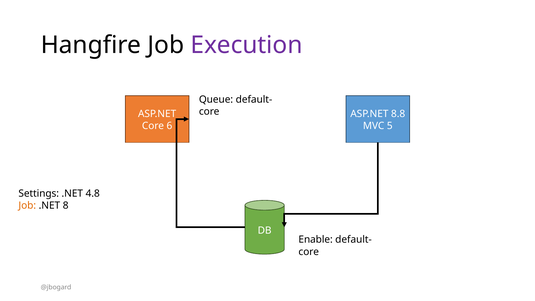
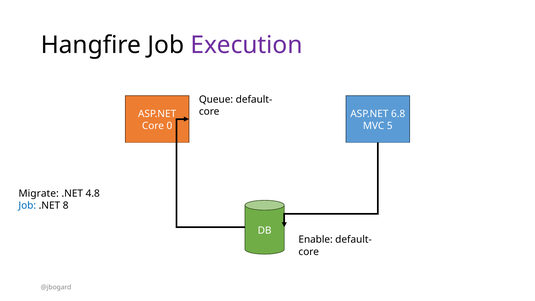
8.8: 8.8 -> 6.8 (398, 114)
6: 6 -> 0 (169, 126)
Settings: Settings -> Migrate (39, 194)
Job colour: orange -> blue (27, 206)
